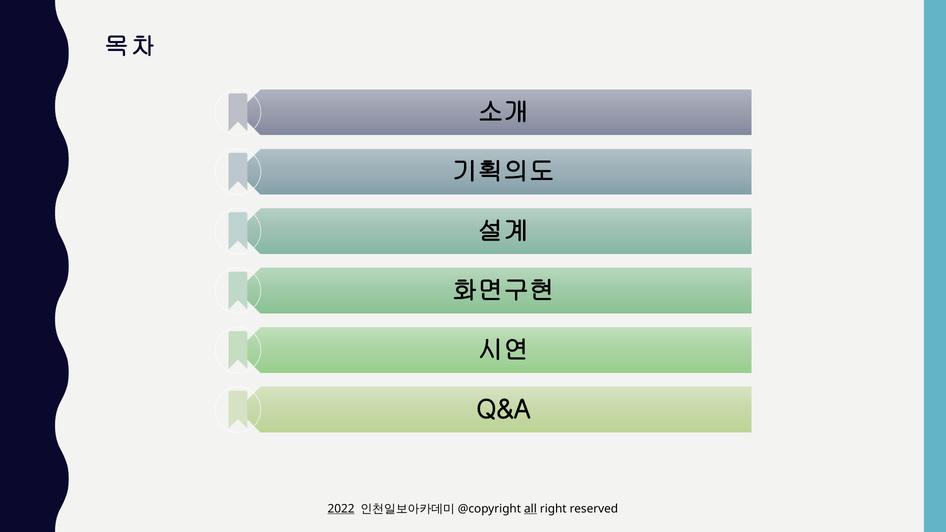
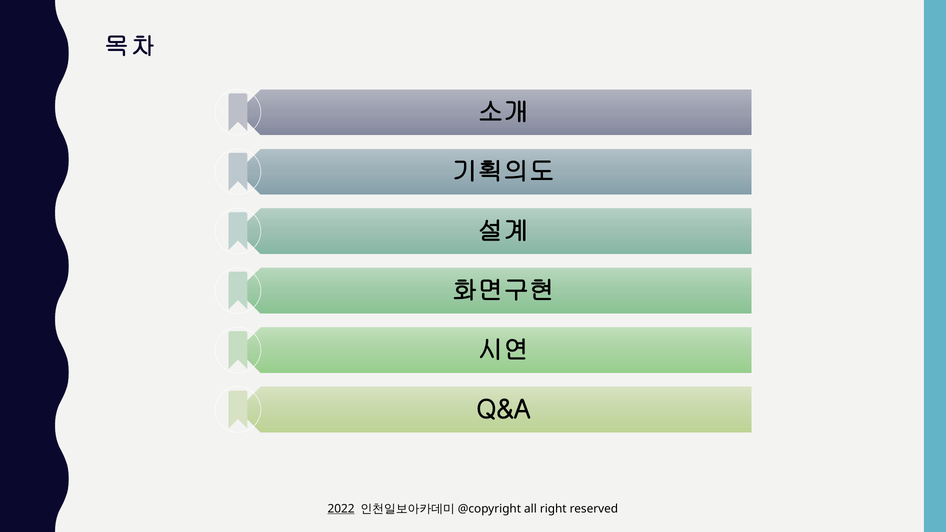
all underline: present -> none (530, 509)
